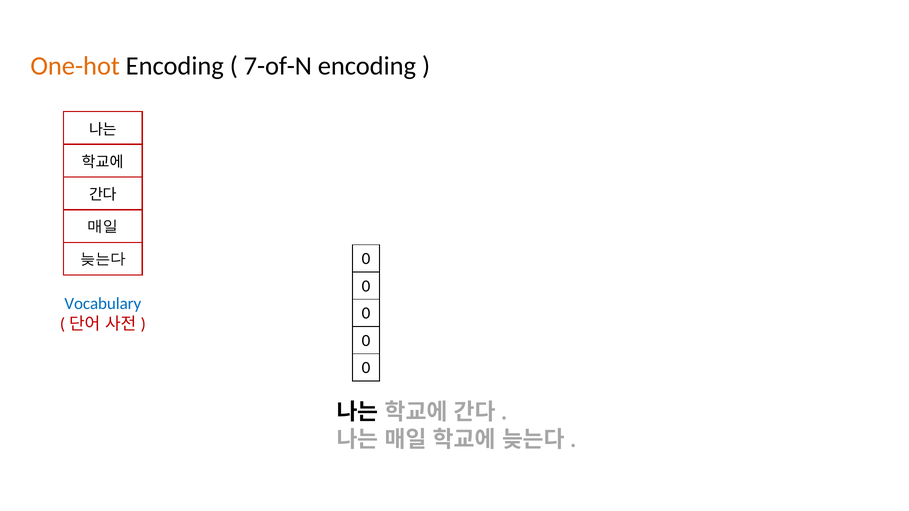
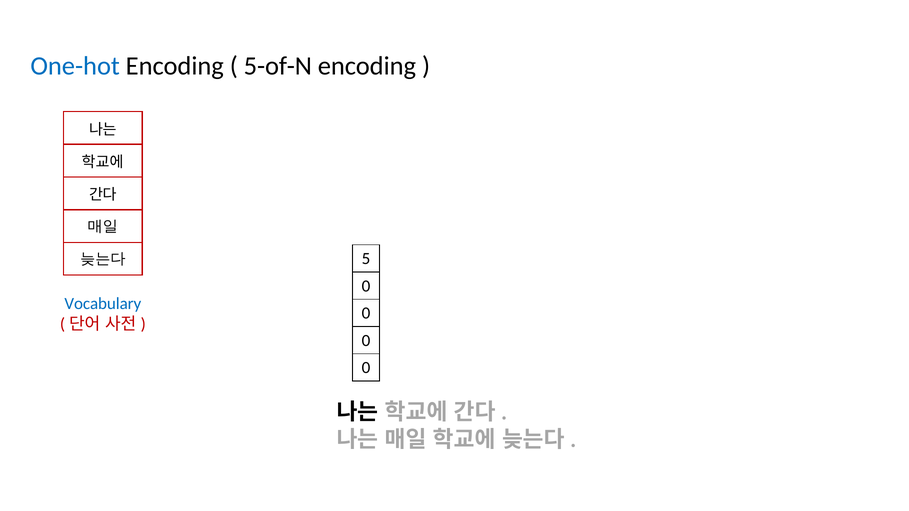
One-hot colour: orange -> blue (75, 66)
7-of-N: 7-of-N -> 5-of-N (278, 66)
0: 0 -> 5 (366, 259)
